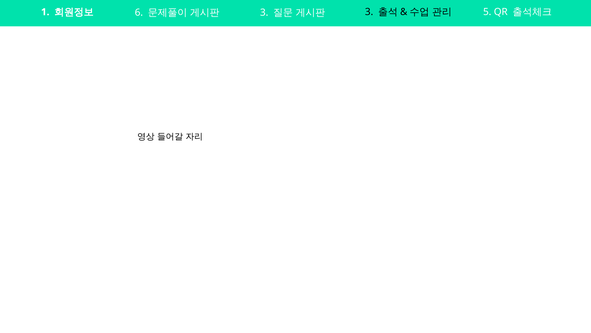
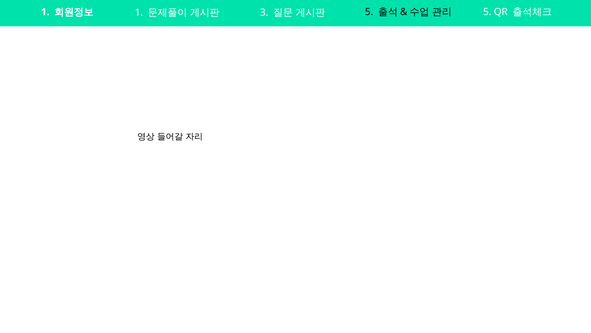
6: 6 -> 1 (139, 12)
3: 3 -> 5 (369, 12)
